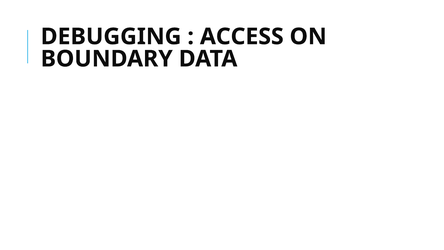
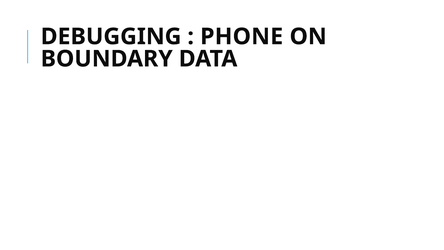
ACCESS: ACCESS -> PHONE (242, 37)
